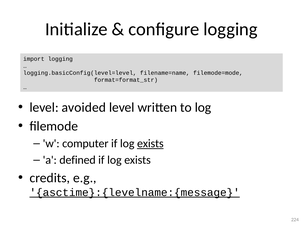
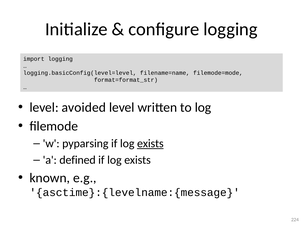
computer: computer -> pyparsing (85, 144)
credits: credits -> known (50, 178)
asctime}:{levelname:{message underline: present -> none (135, 193)
